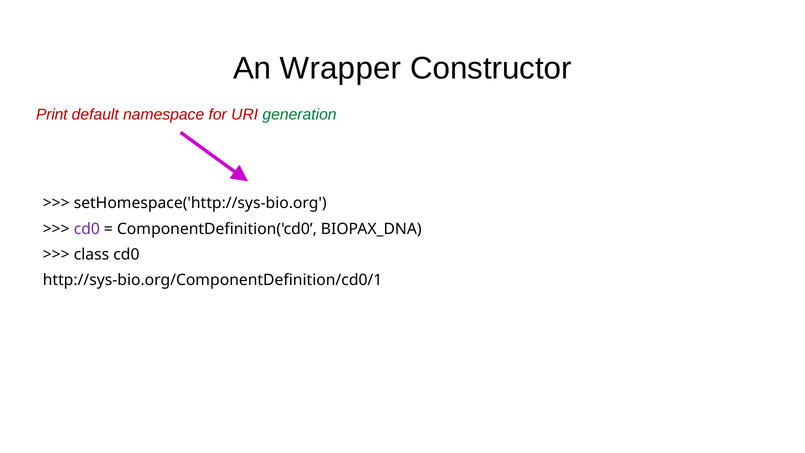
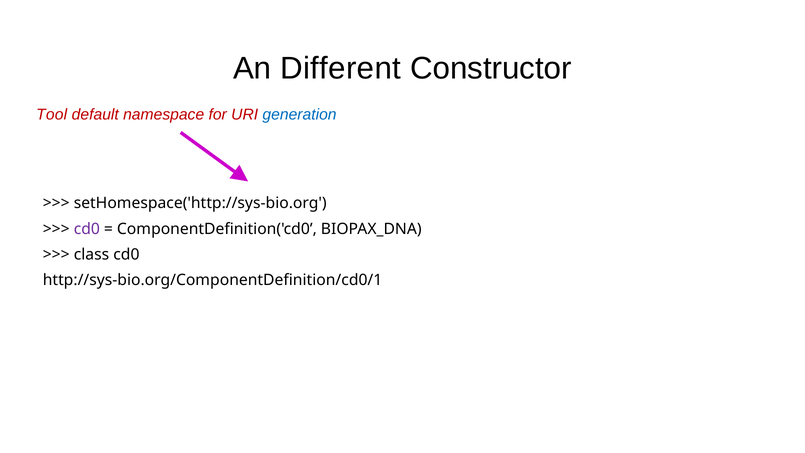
Wrapper: Wrapper -> Different (341, 68)
Print: Print -> Tool (52, 115)
generation colour: green -> blue (300, 115)
